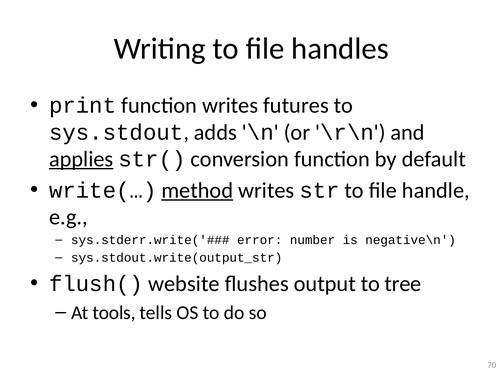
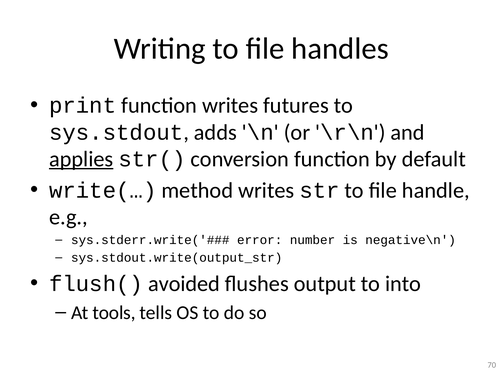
method underline: present -> none (197, 191)
website: website -> avoided (184, 284)
tree: tree -> into (403, 284)
